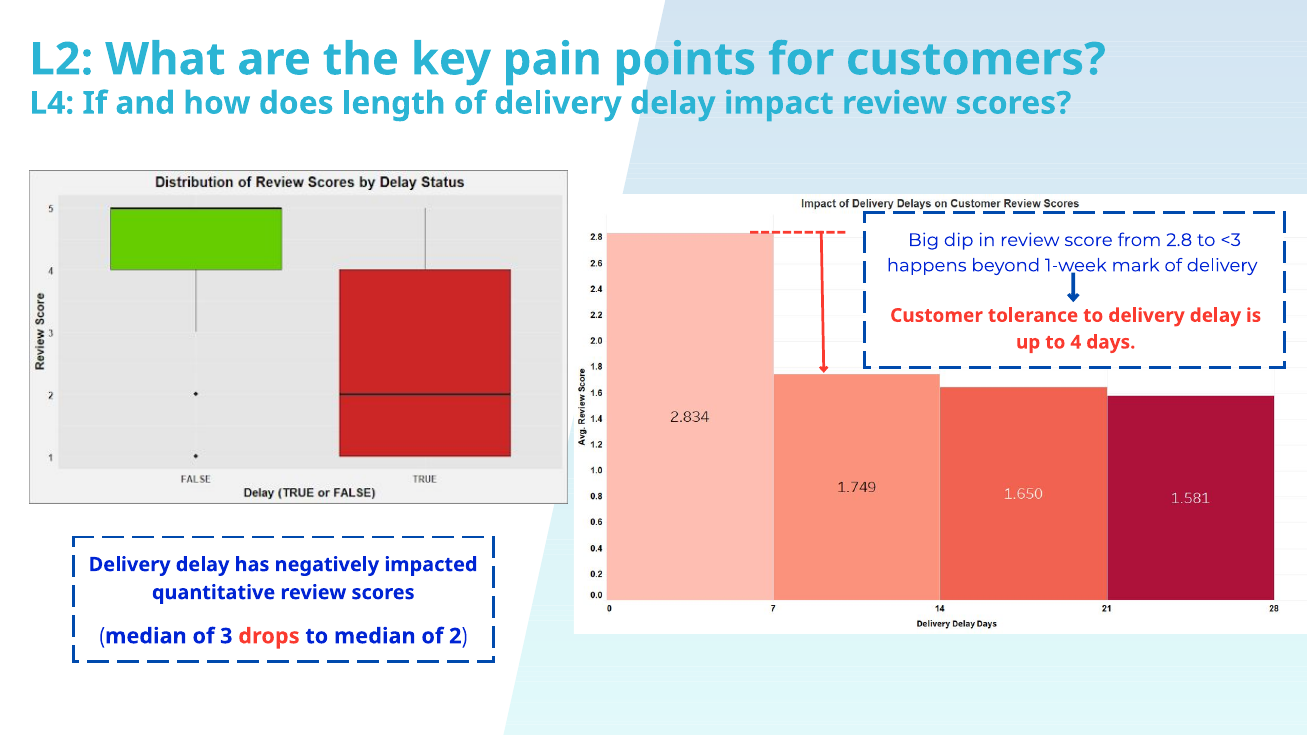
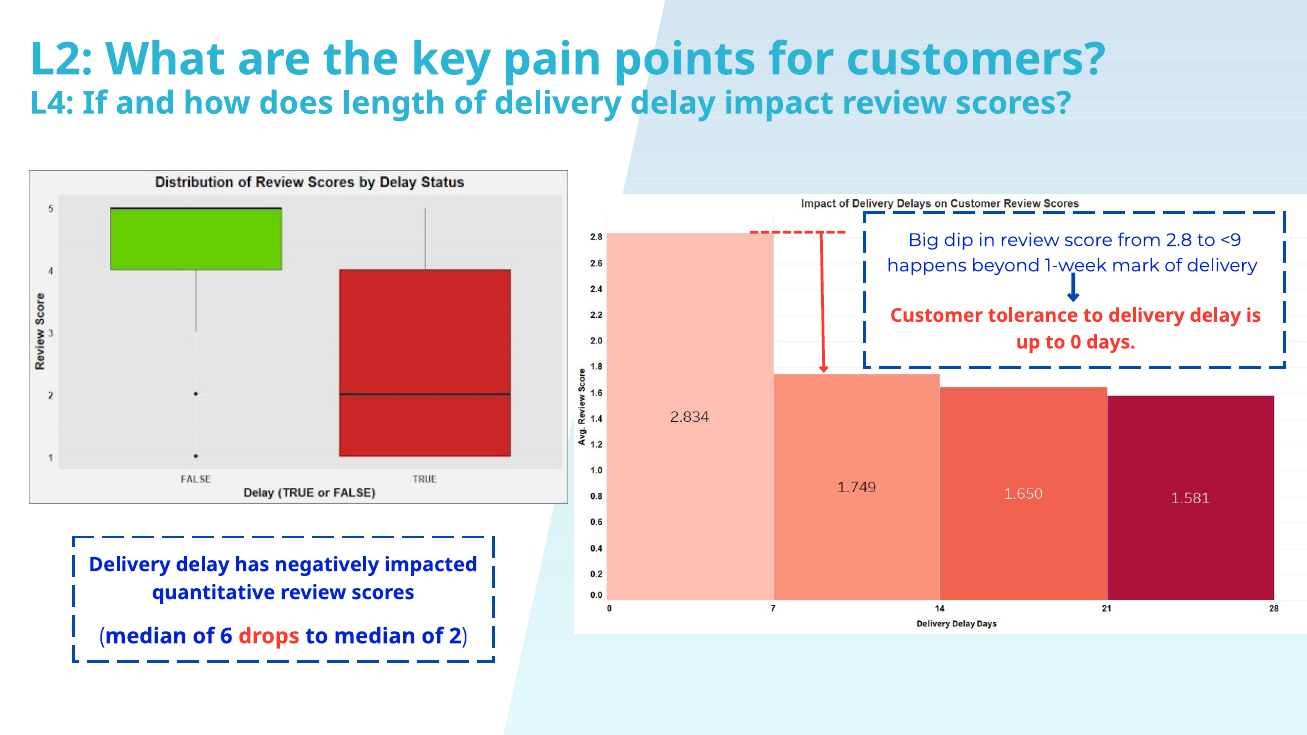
<3: <3 -> <9 (1231, 240)
4: 4 -> 0 (1076, 342)
3: 3 -> 6 (226, 636)
